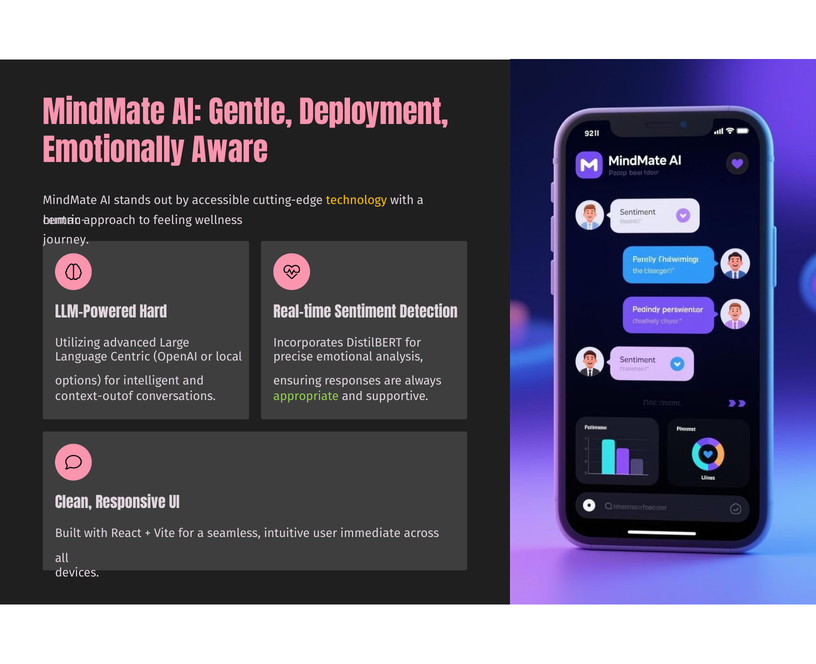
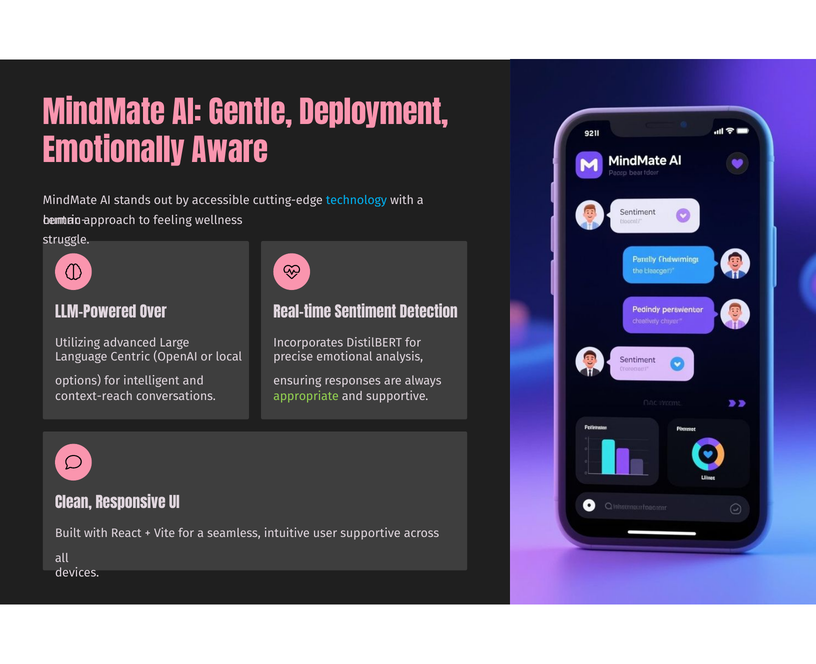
technology colour: yellow -> light blue (356, 200)
journey: journey -> struggle (66, 240)
Hard: Hard -> Over (153, 313)
context-outof: context-outof -> context-reach (94, 396)
user immediate: immediate -> supportive (370, 533)
